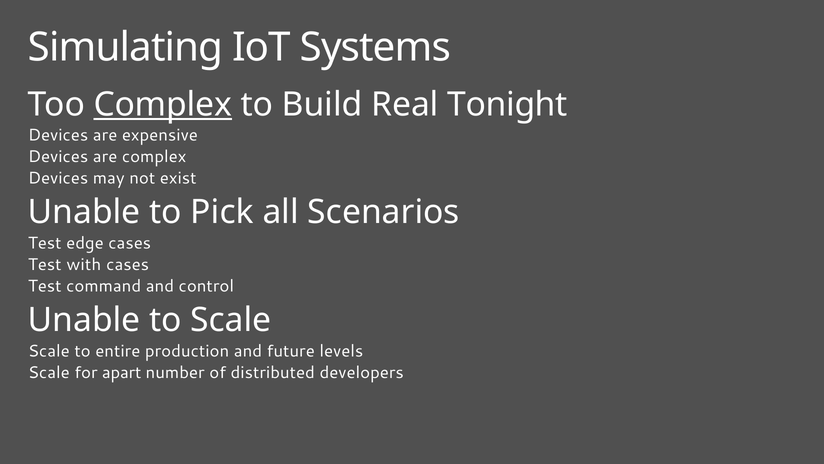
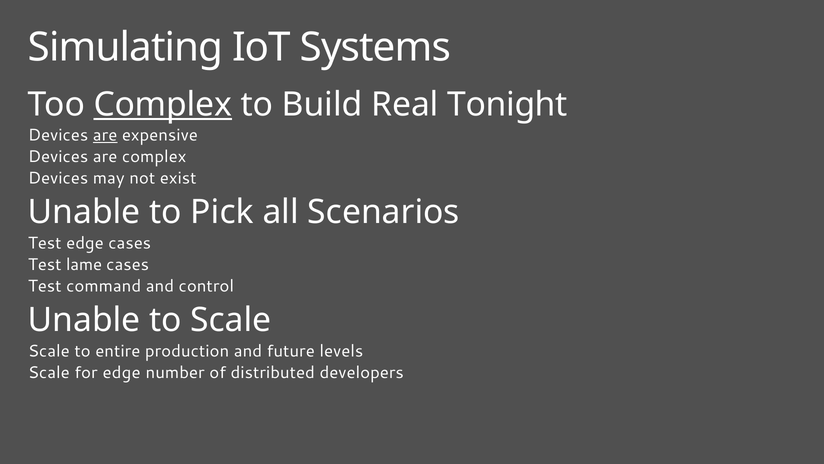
are underline: none -> present (105, 135)
with: with -> lame (84, 264)
for apart: apart -> edge (122, 372)
